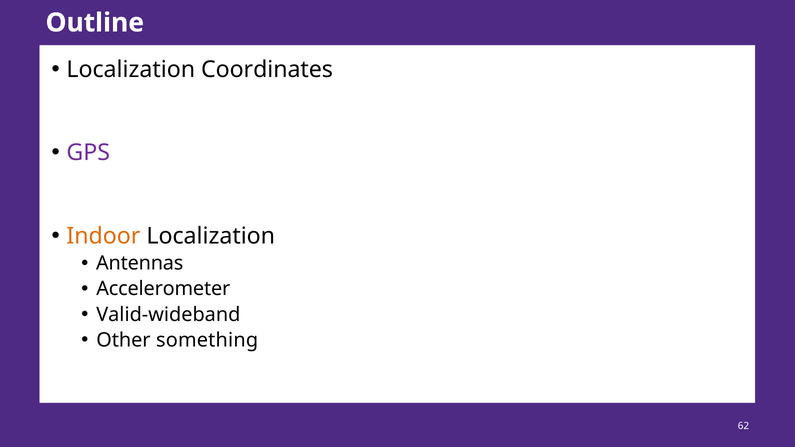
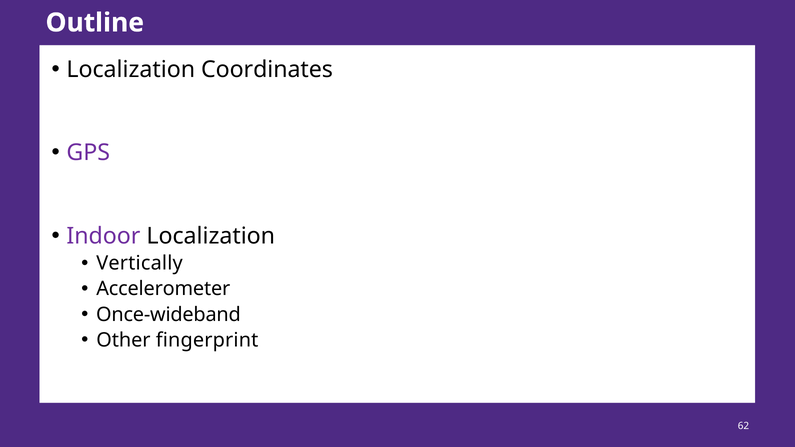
Indoor colour: orange -> purple (103, 236)
Antennas: Antennas -> Vertically (140, 263)
Valid-wideband: Valid-wideband -> Once-wideband (168, 315)
something: something -> fingerprint (207, 340)
